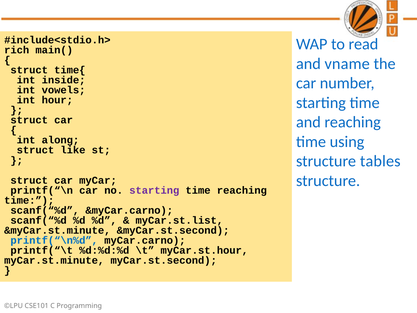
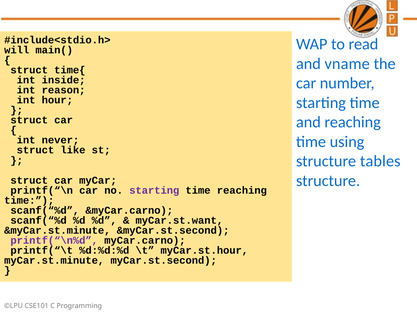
rich: rich -> will (17, 50)
vowels: vowels -> reason (64, 90)
along: along -> never (60, 140)
myCar.st.list: myCar.st.list -> myCar.st.want (179, 220)
printf(“\n%d colour: blue -> purple (54, 240)
